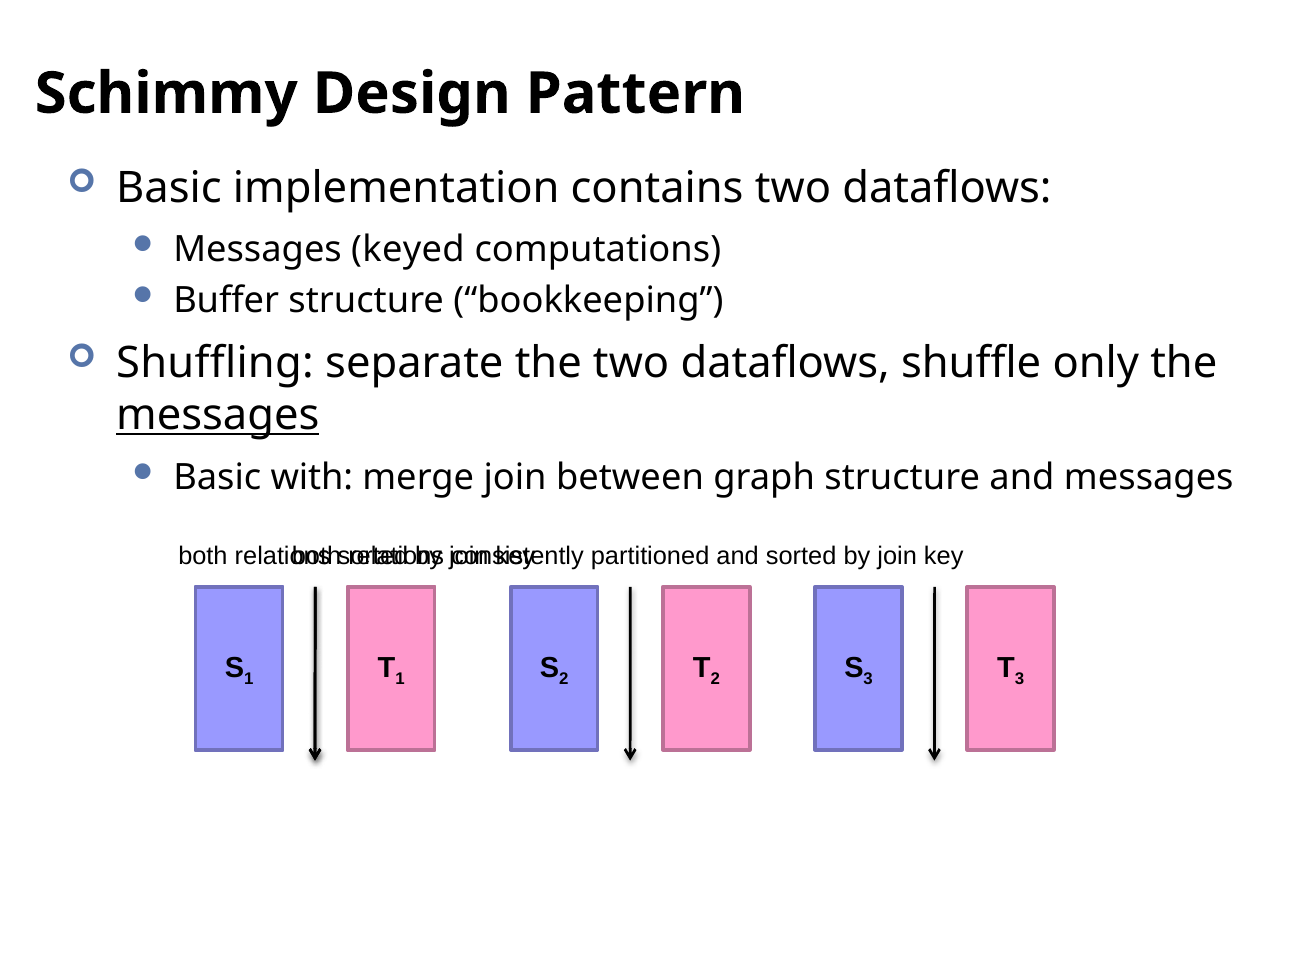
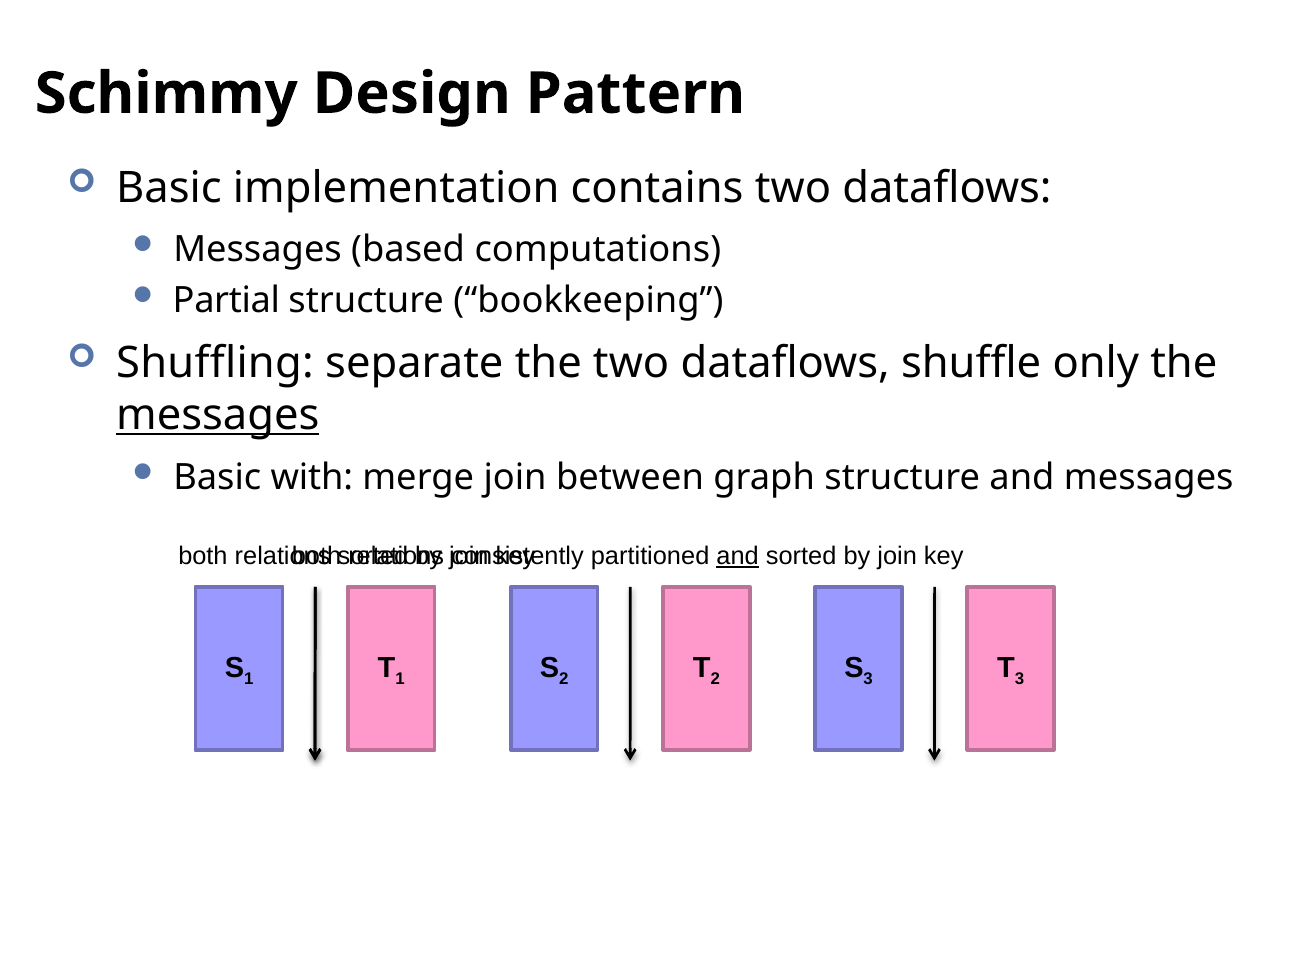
keyed: keyed -> based (408, 250)
Buffer: Buffer -> Partial (226, 300)
and underline: none -> present (738, 556)
